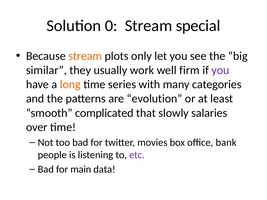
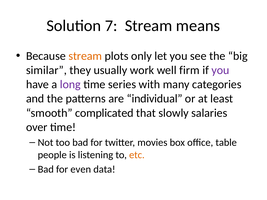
0: 0 -> 7 (111, 26)
special: special -> means (198, 26)
long colour: orange -> purple (70, 85)
evolution: evolution -> individual (155, 99)
bank: bank -> table (226, 143)
etc colour: purple -> orange (137, 155)
main: main -> even (81, 170)
